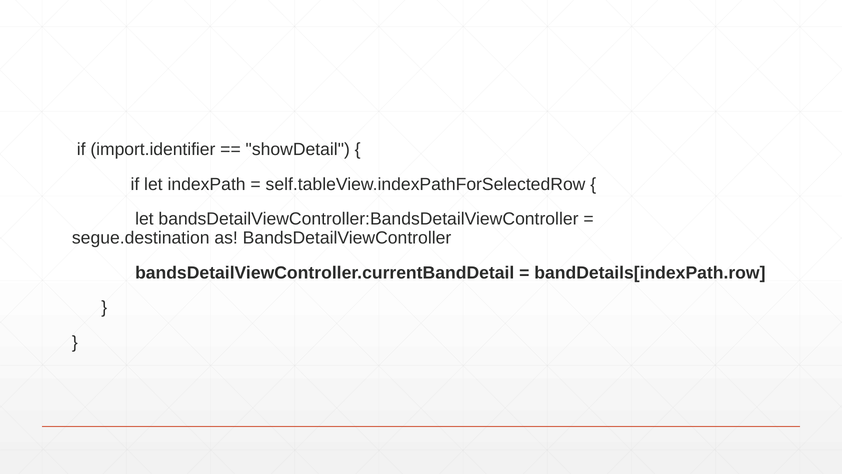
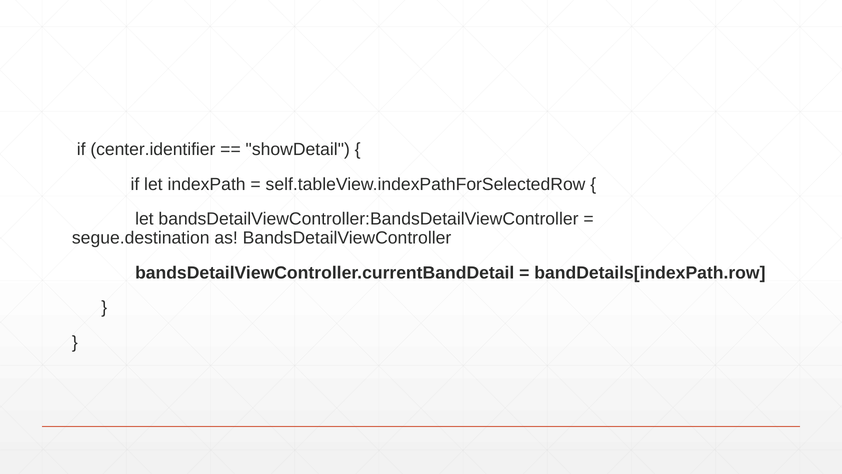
import.identifier: import.identifier -> center.identifier (153, 149)
